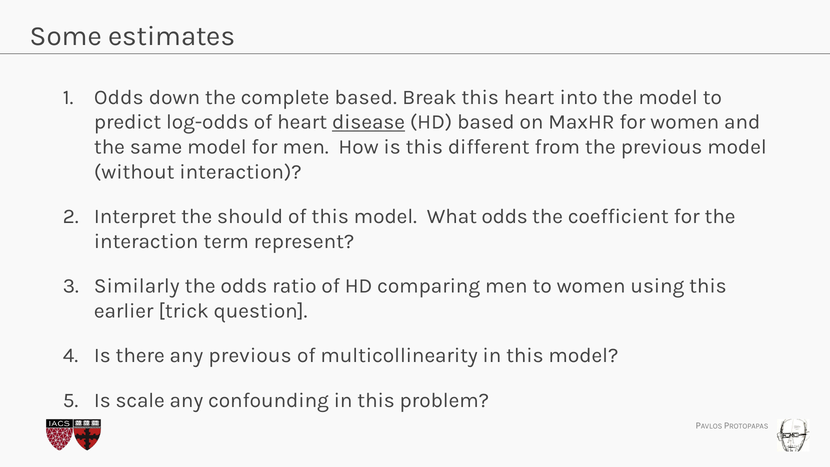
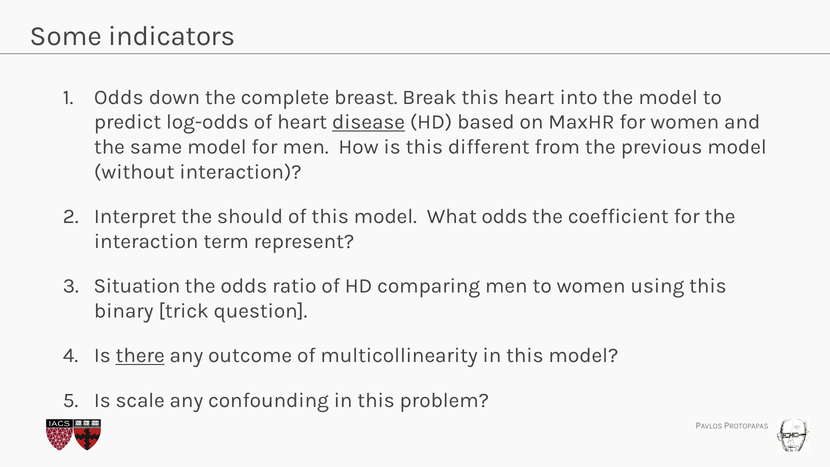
estimates: estimates -> indicators (172, 36)
complete based: based -> breast (366, 97)
Similarly: Similarly -> Situation (137, 286)
earlier: earlier -> binary (124, 311)
there underline: none -> present (140, 355)
any previous: previous -> outcome (250, 355)
